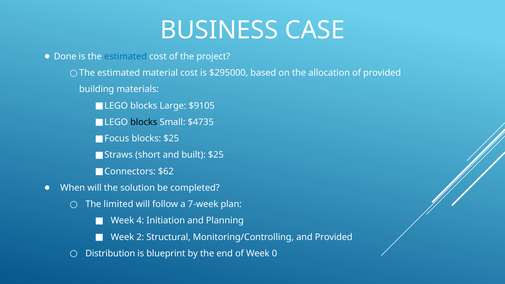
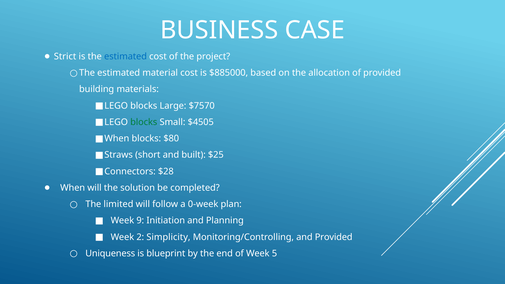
Done: Done -> Strict (65, 56)
$295000: $295000 -> $885000 (229, 73)
$9105: $9105 -> $7570 (202, 106)
blocks colour: black -> green (144, 122)
$4735: $4735 -> $4505 (201, 122)
Focus: Focus -> When (117, 139)
blocks $25: $25 -> $80 (171, 139)
$62: $62 -> $28 (166, 171)
7-week: 7-week -> 0-week (203, 204)
4: 4 -> 9 (140, 221)
Structural: Structural -> Simplicity (168, 237)
Distribution: Distribution -> Uniqueness (110, 254)
0: 0 -> 5 (275, 254)
